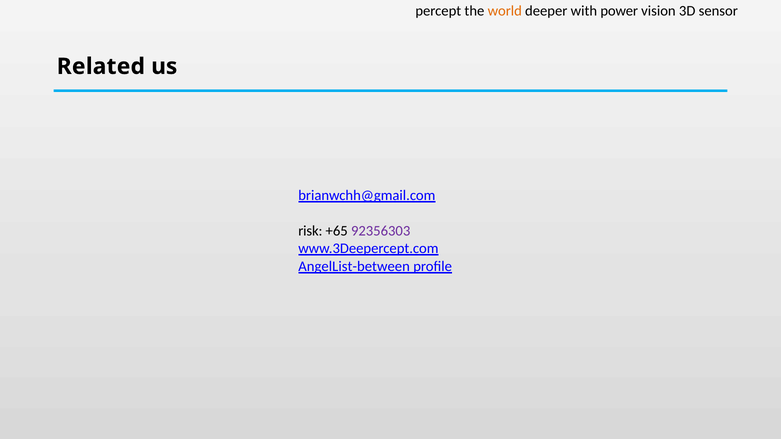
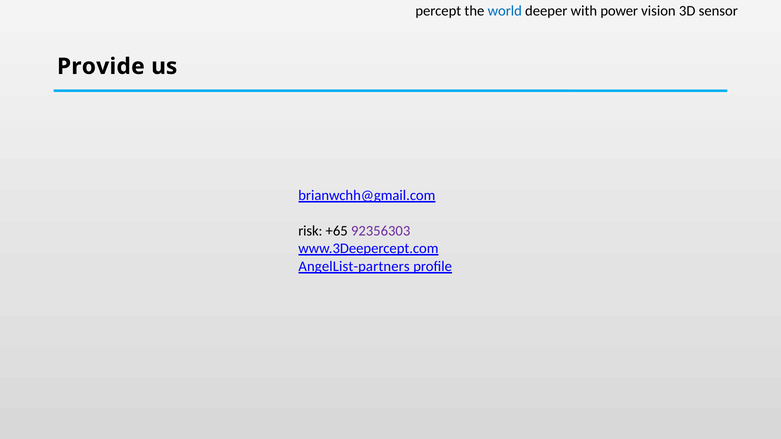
world colour: orange -> blue (505, 11)
Related: Related -> Provide (101, 66)
AngelList-between: AngelList-between -> AngelList-partners (354, 266)
